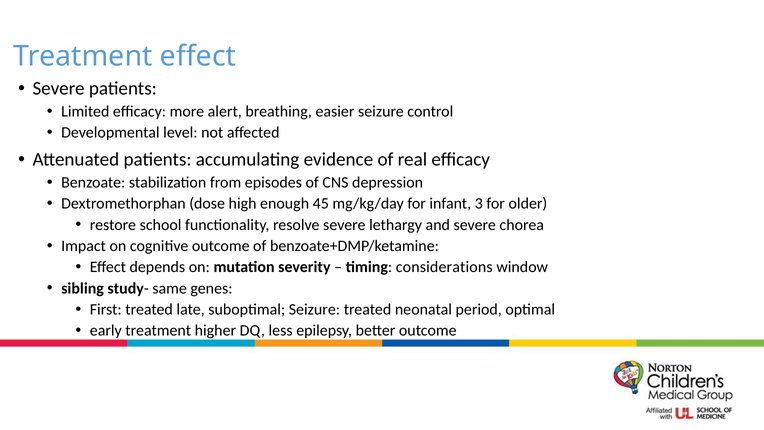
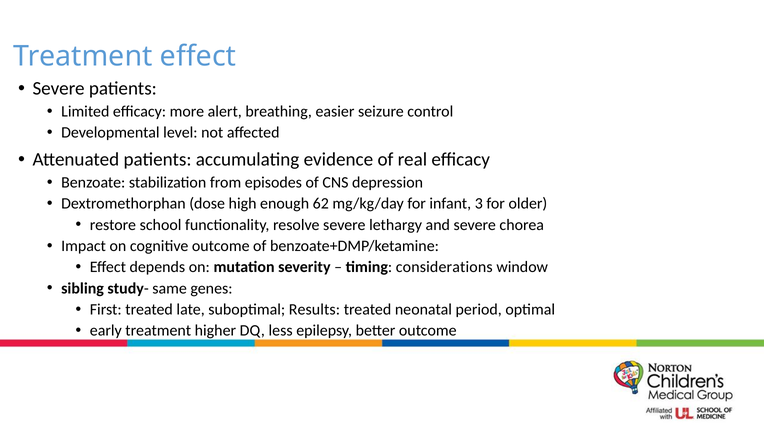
45: 45 -> 62 (321, 204)
suboptimal Seizure: Seizure -> Results (314, 309)
